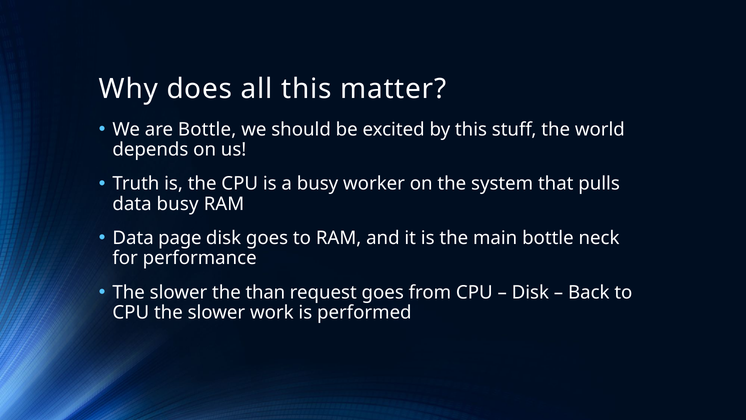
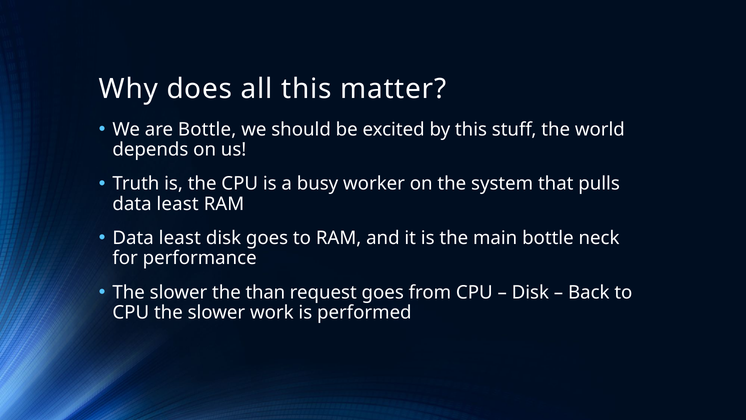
busy: busy -> least (178, 204)
page: page -> least (180, 238)
